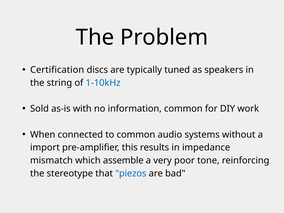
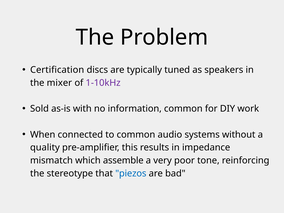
string: string -> mixer (59, 83)
1-10kHz colour: blue -> purple (103, 83)
import: import -> quality (45, 148)
